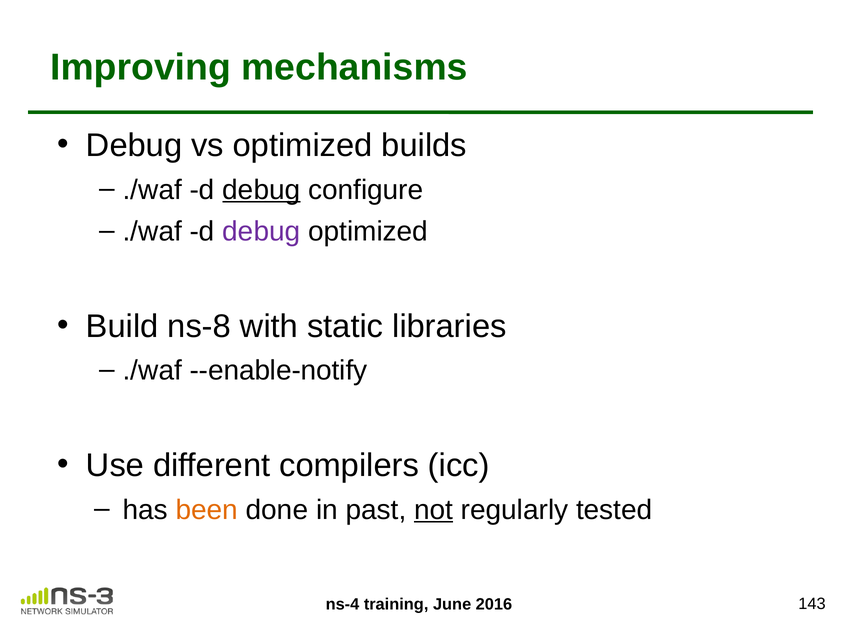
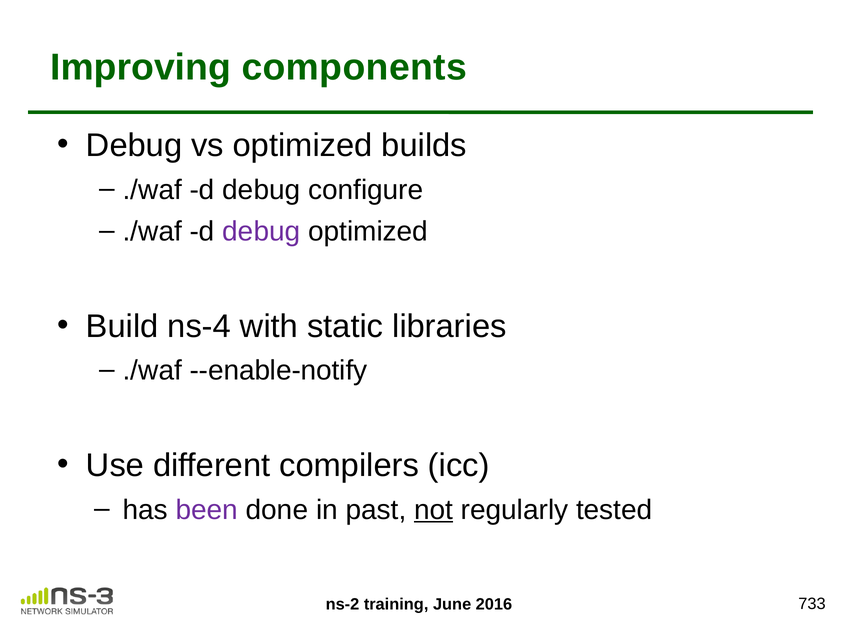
mechanisms: mechanisms -> components (354, 67)
debug underline: present -> none (261, 190)
ns-8: ns-8 -> ns-4 (199, 326)
been colour: orange -> purple (207, 510)
ns-4: ns-4 -> ns-2 (342, 604)
143: 143 -> 733 (812, 604)
